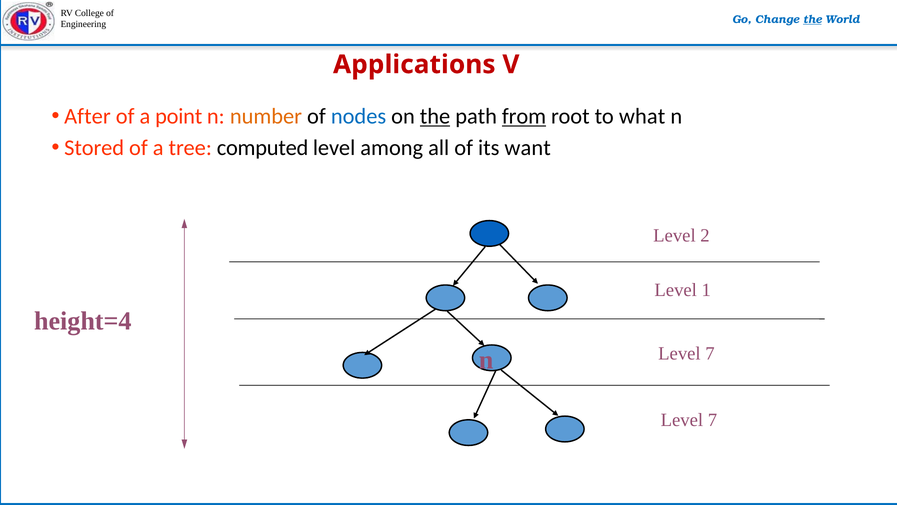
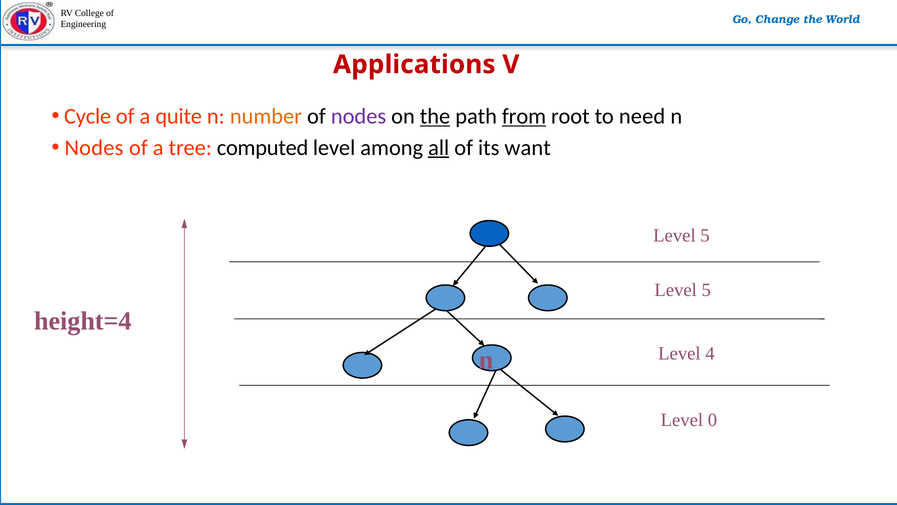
the underline: present -> none (812, 19)
After: After -> Cycle (88, 116)
point: point -> quite (179, 116)
nodes colour: blue -> purple (359, 116)
what: what -> need (642, 116)
Stored: Stored -> Nodes (94, 147)
all underline: none -> present (439, 147)
2: 2 -> 5 (705, 235)
1: 1 -> 5 (706, 290)
7: 7 -> 4 (710, 353)
7: 7 -> 0 (712, 419)
